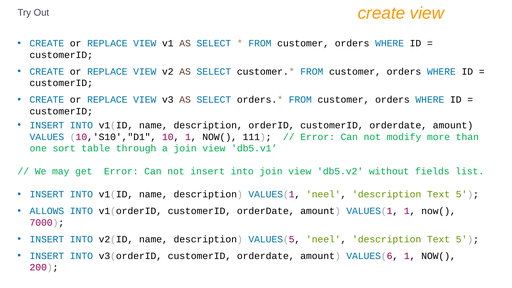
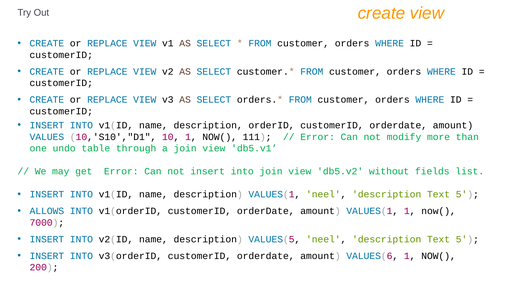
sort: sort -> undo (64, 148)
